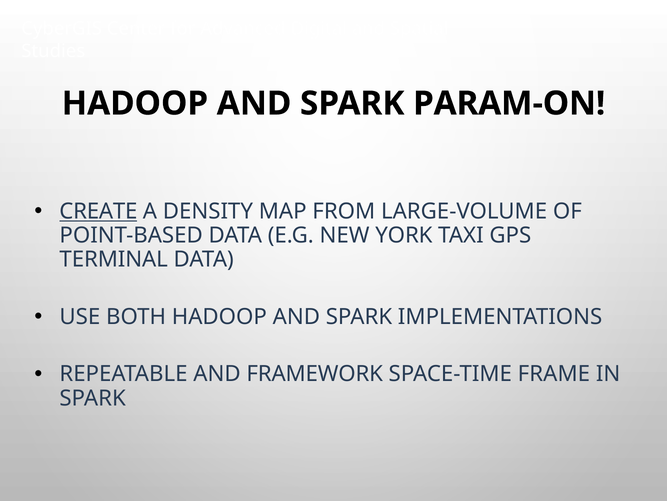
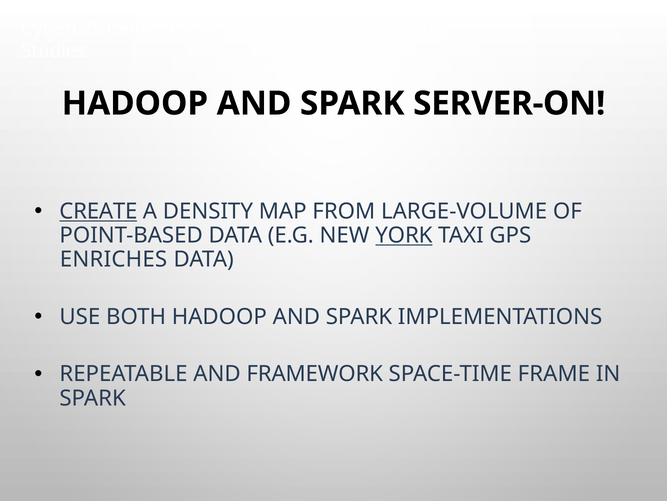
PARAM-ON: PARAM-ON -> SERVER-ON (509, 103)
YORK underline: none -> present (404, 235)
TERMINAL: TERMINAL -> ENRICHES (114, 259)
